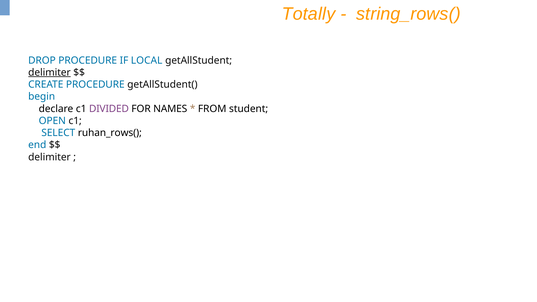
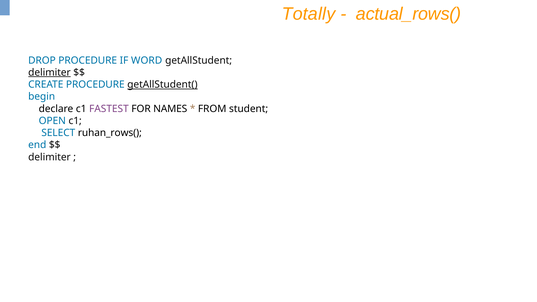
string_rows(: string_rows( -> actual_rows( (409, 14)
LOCAL: LOCAL -> WORD (147, 60)
getAllStudent( underline: none -> present (162, 85)
DIVIDED: DIVIDED -> FASTEST (109, 109)
